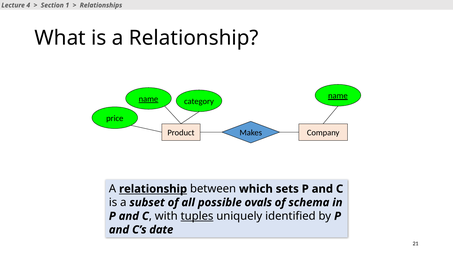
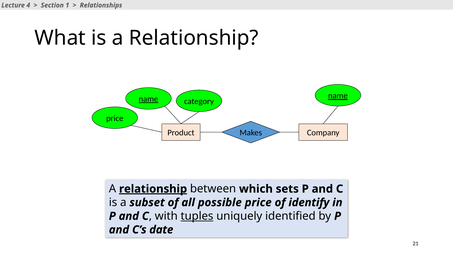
relationship underline: none -> present (153, 189)
possible ovals: ovals -> price (258, 202)
schema: schema -> identify (309, 202)
